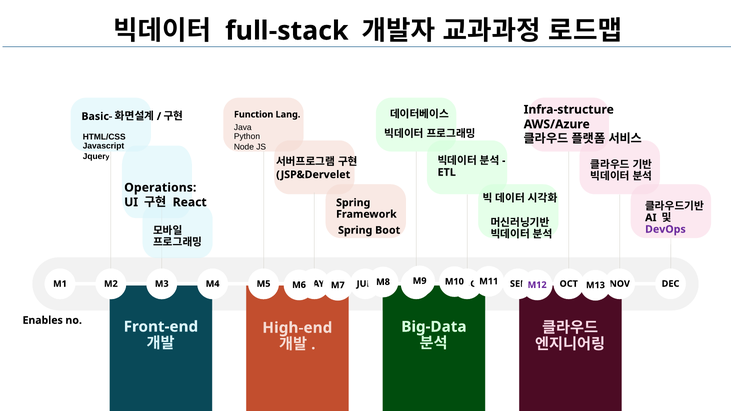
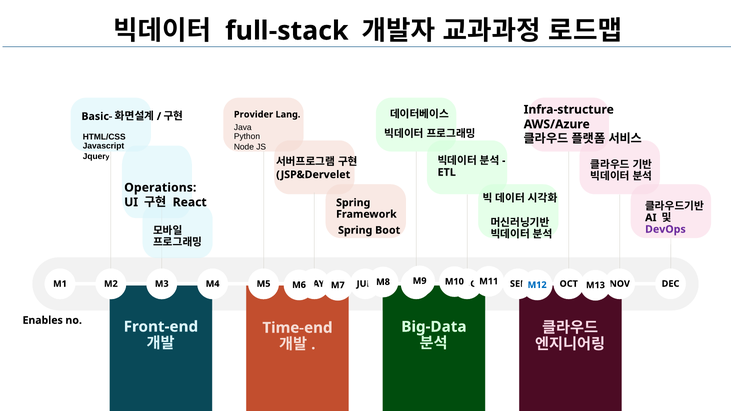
Function: Function -> Provider (254, 114)
M12 colour: purple -> blue (537, 285)
High-end: High-end -> Time-end (297, 328)
